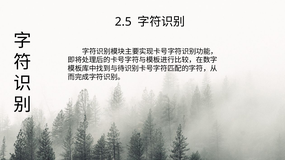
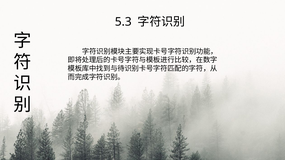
2.5: 2.5 -> 5.3 (123, 22)
